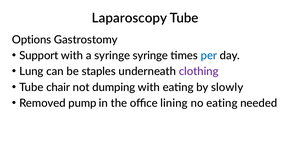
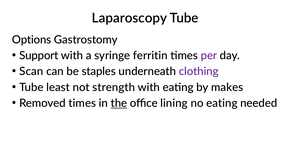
syringe syringe: syringe -> ferritin (150, 55)
per colour: blue -> purple (209, 55)
Lung: Lung -> Scan (31, 71)
chair: chair -> least (58, 87)
dumping: dumping -> strength (114, 87)
slowly: slowly -> makes (227, 87)
Removed pump: pump -> times (82, 103)
the underline: none -> present (119, 103)
